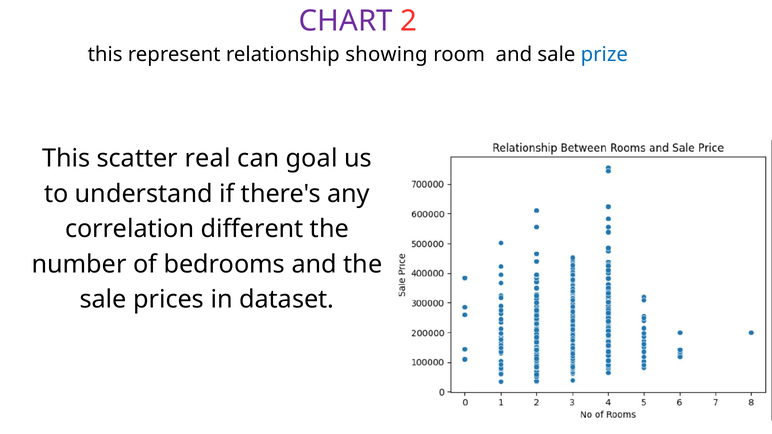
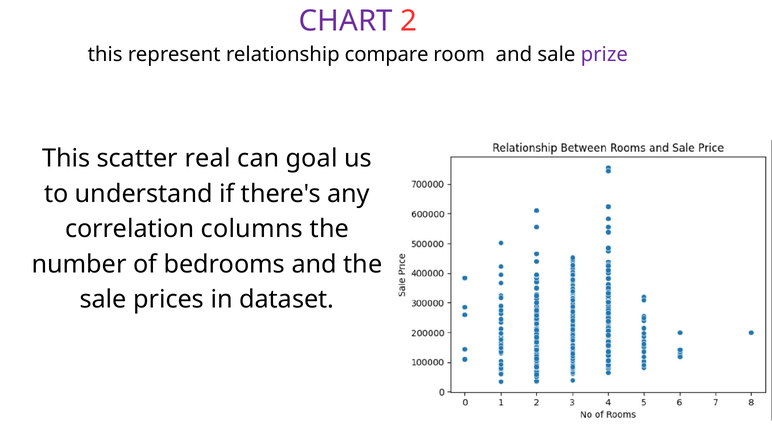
showing: showing -> compare (387, 55)
prize colour: blue -> purple (604, 55)
different: different -> columns (252, 229)
